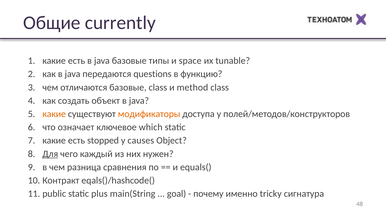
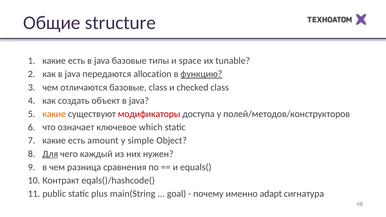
currently: currently -> structure (120, 23)
questions: questions -> allocation (153, 74)
функцию underline: none -> present (201, 74)
method: method -> checked (193, 87)
модификаторы colour: orange -> red (149, 114)
stopped: stopped -> amount (103, 141)
causes: causes -> simple (141, 141)
tricky: tricky -> adapt (271, 194)
